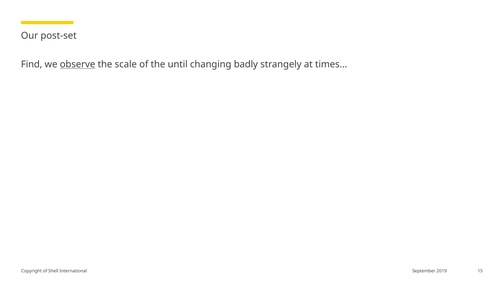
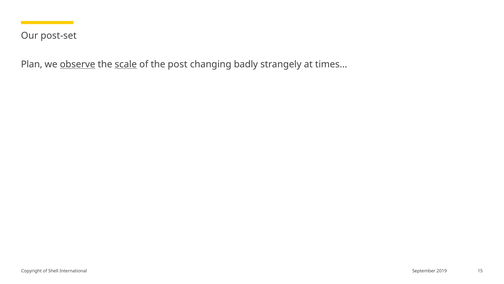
Find: Find -> Plan (32, 64)
scale underline: none -> present (126, 64)
until: until -> post (178, 64)
